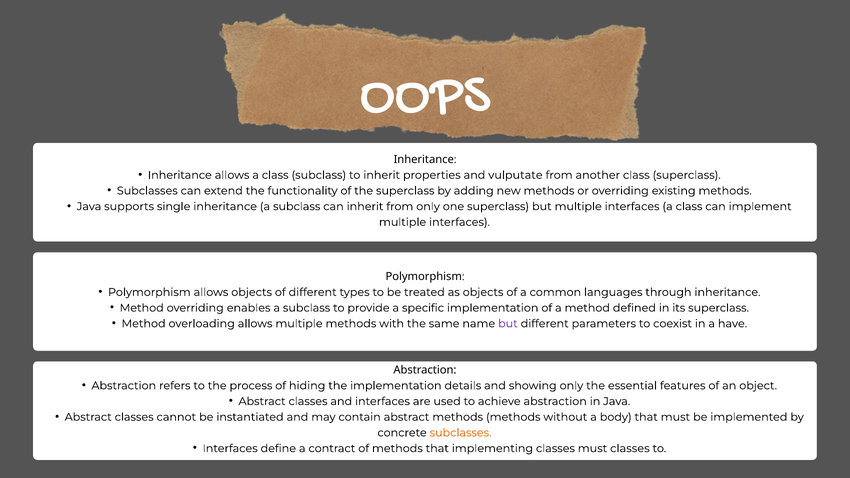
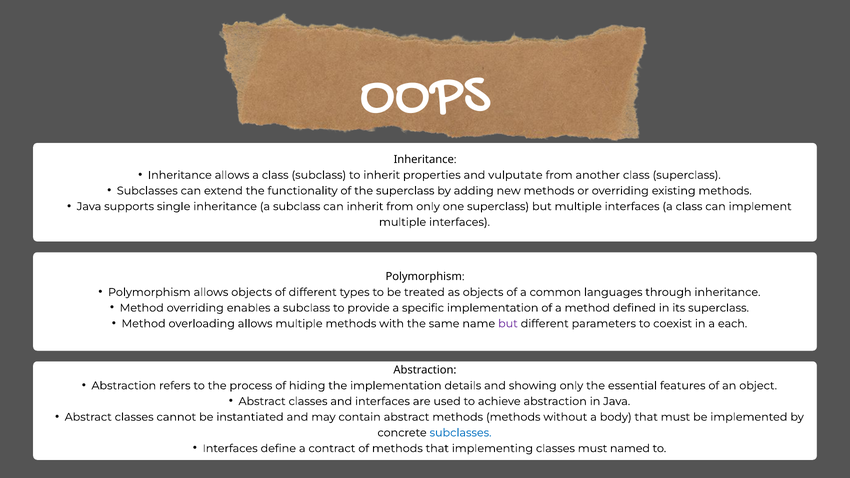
have: have -> each (733, 324)
subclasses colour: orange -> blue (461, 433)
must classes: classes -> named (630, 449)
